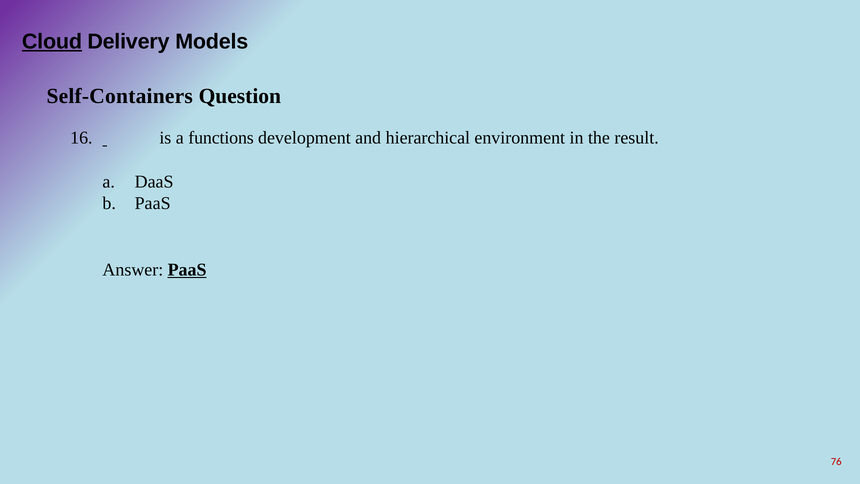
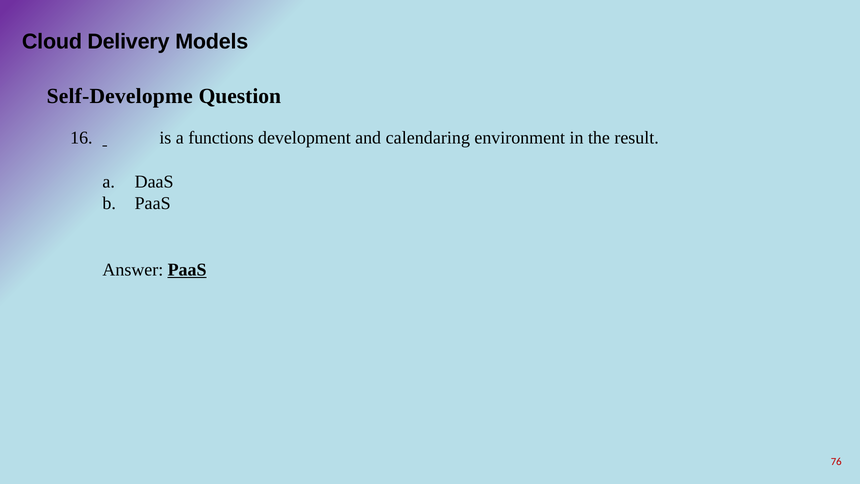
Cloud underline: present -> none (52, 42)
Self-Containers: Self-Containers -> Self-Developme (120, 96)
hierarchical: hierarchical -> calendaring (428, 138)
